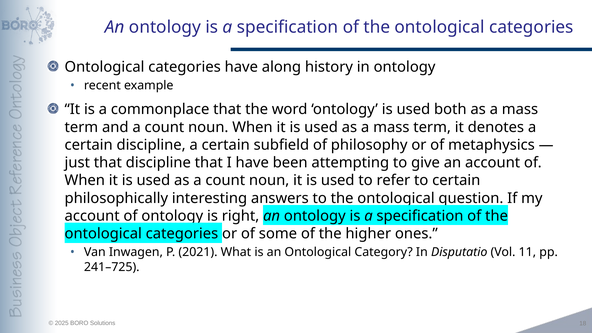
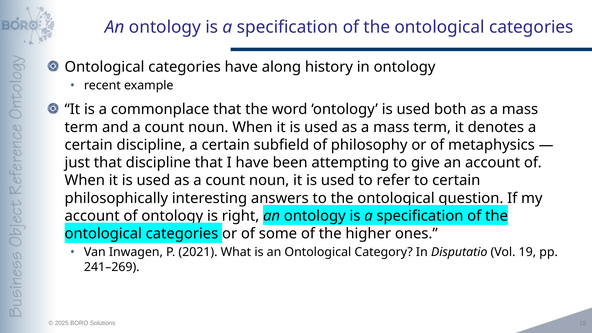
11: 11 -> 19 (527, 252)
241–725: 241–725 -> 241–269 (112, 267)
